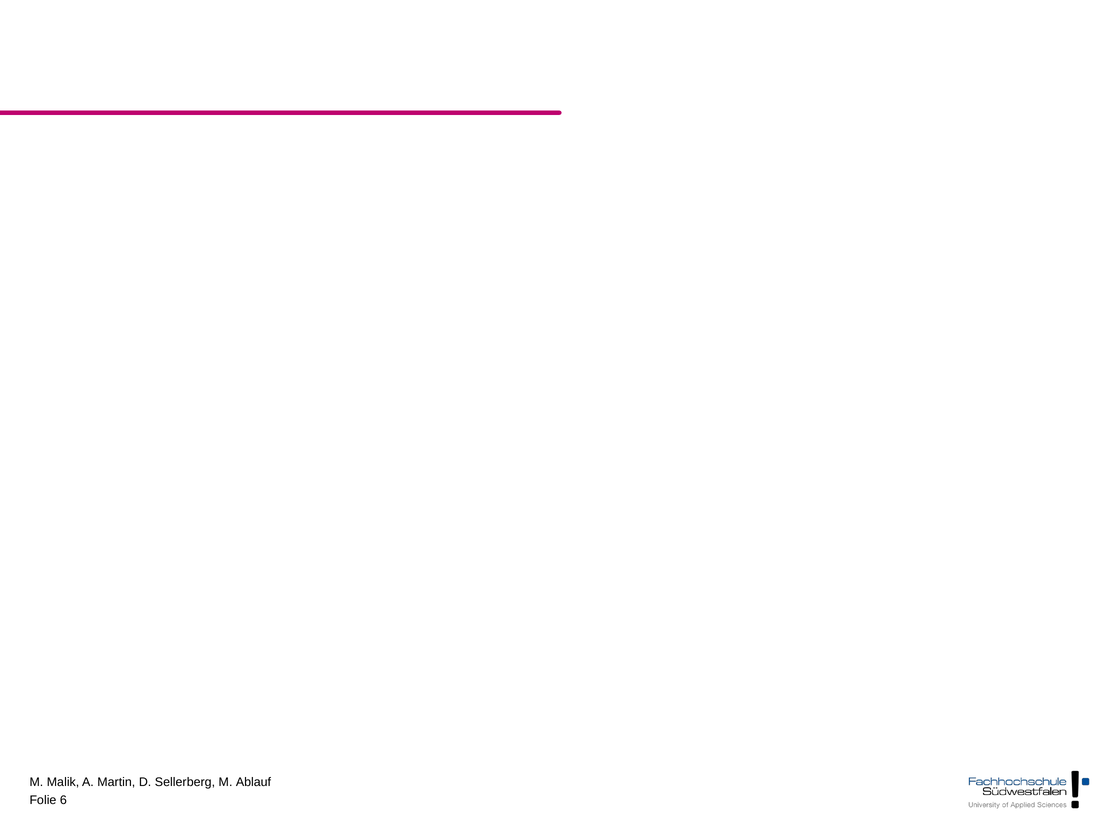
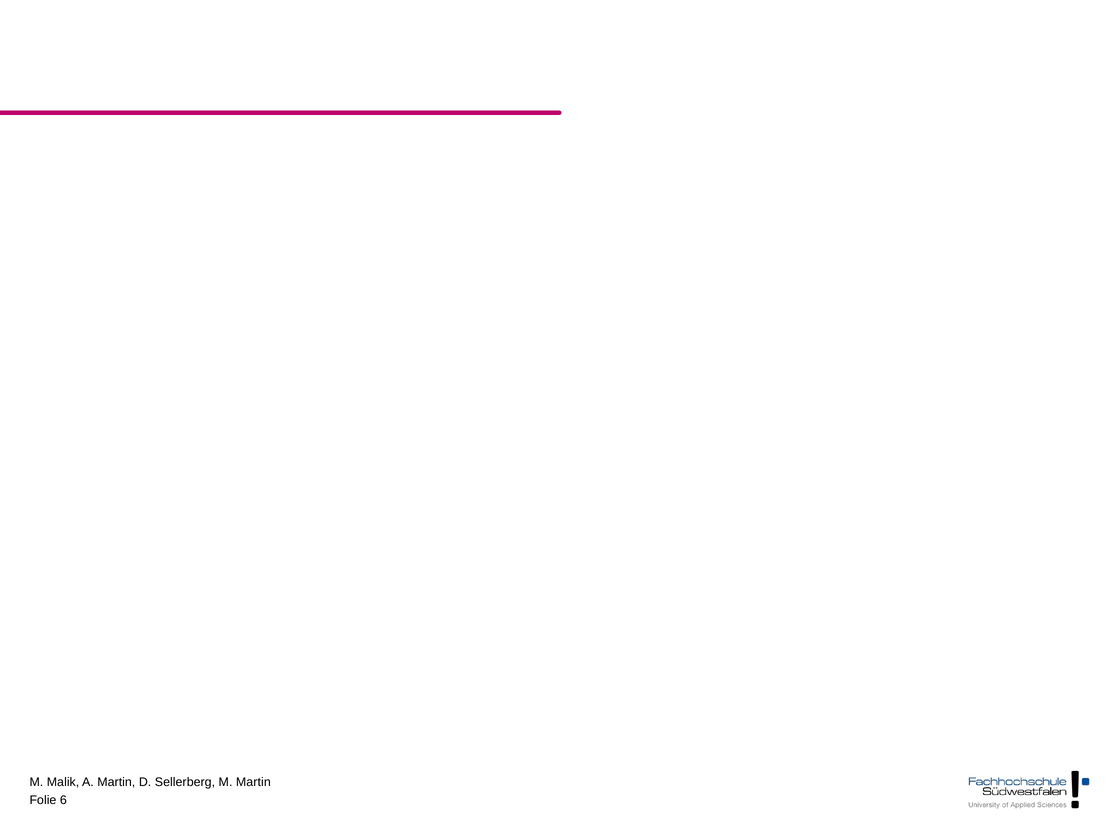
M Ablauf: Ablauf -> Martin (253, 782)
